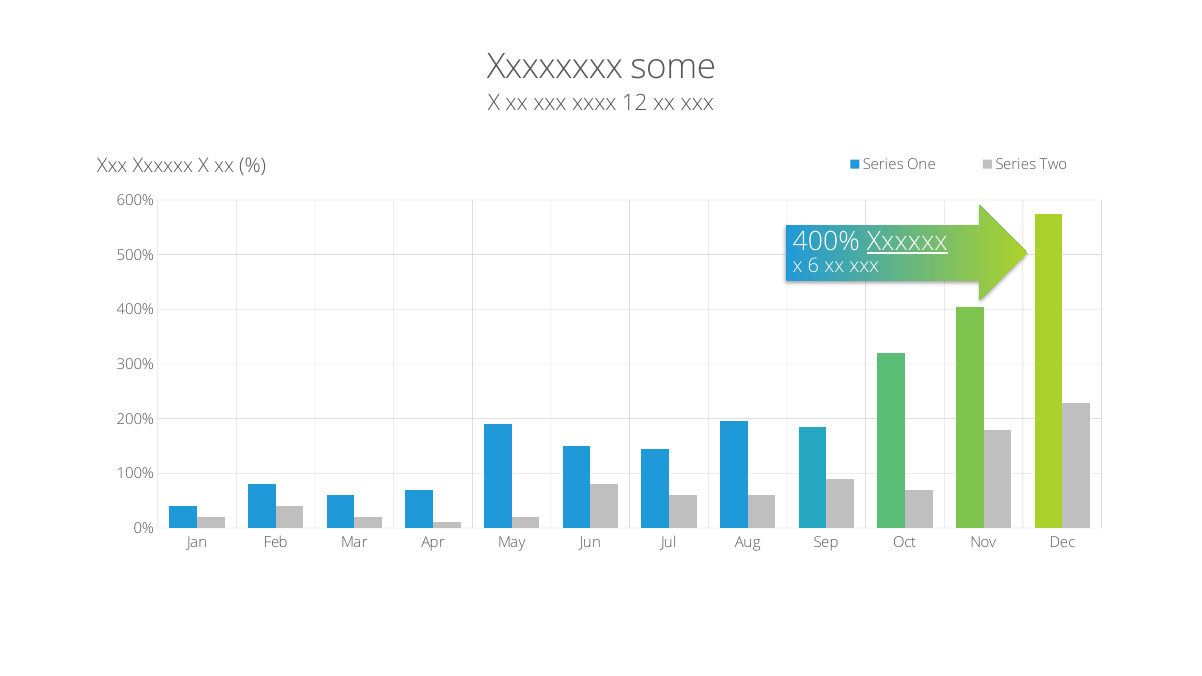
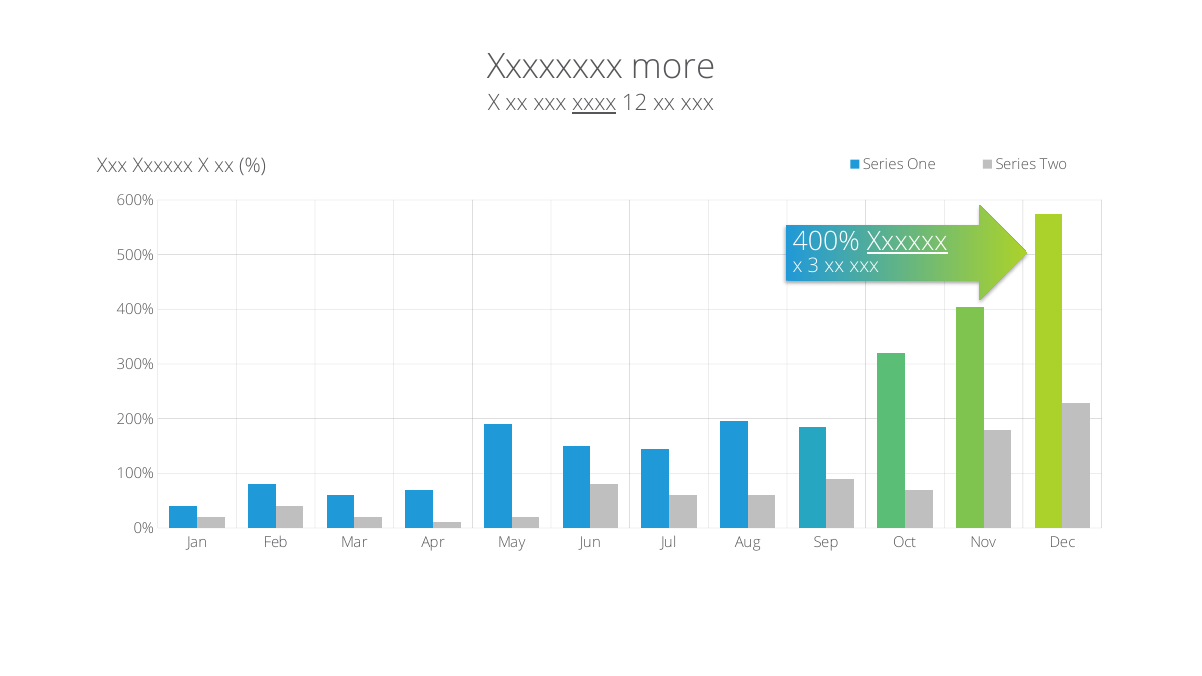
some: some -> more (673, 67)
xxxx underline: none -> present (594, 103)
6: 6 -> 3 (813, 266)
